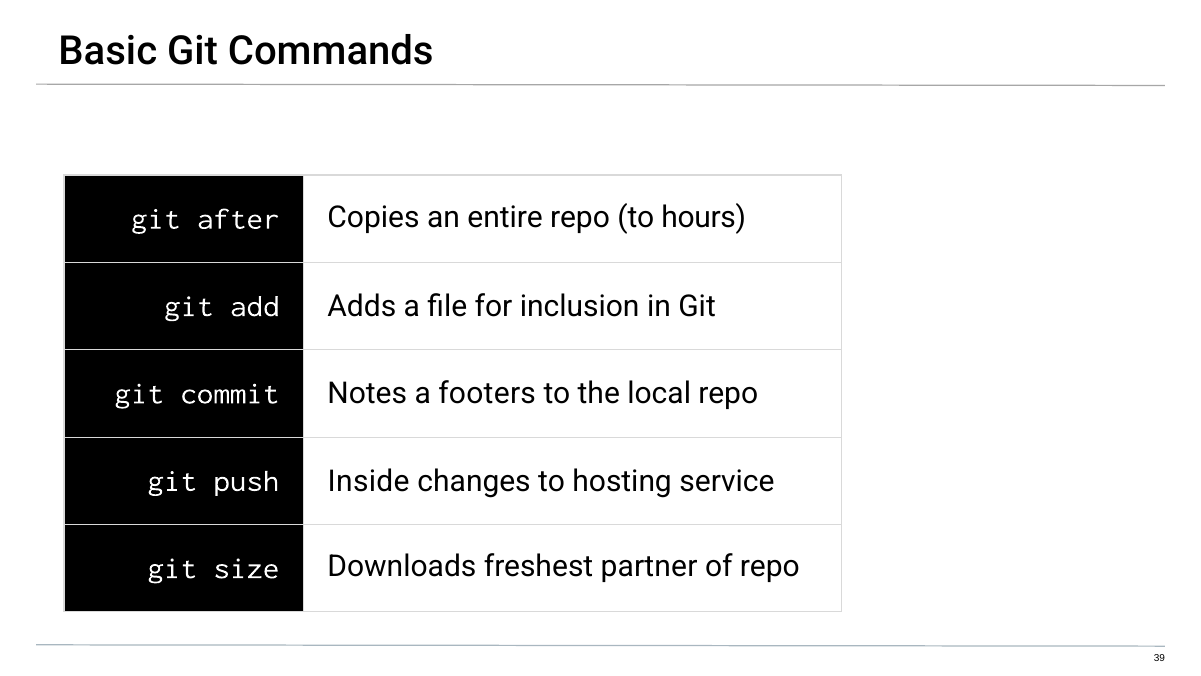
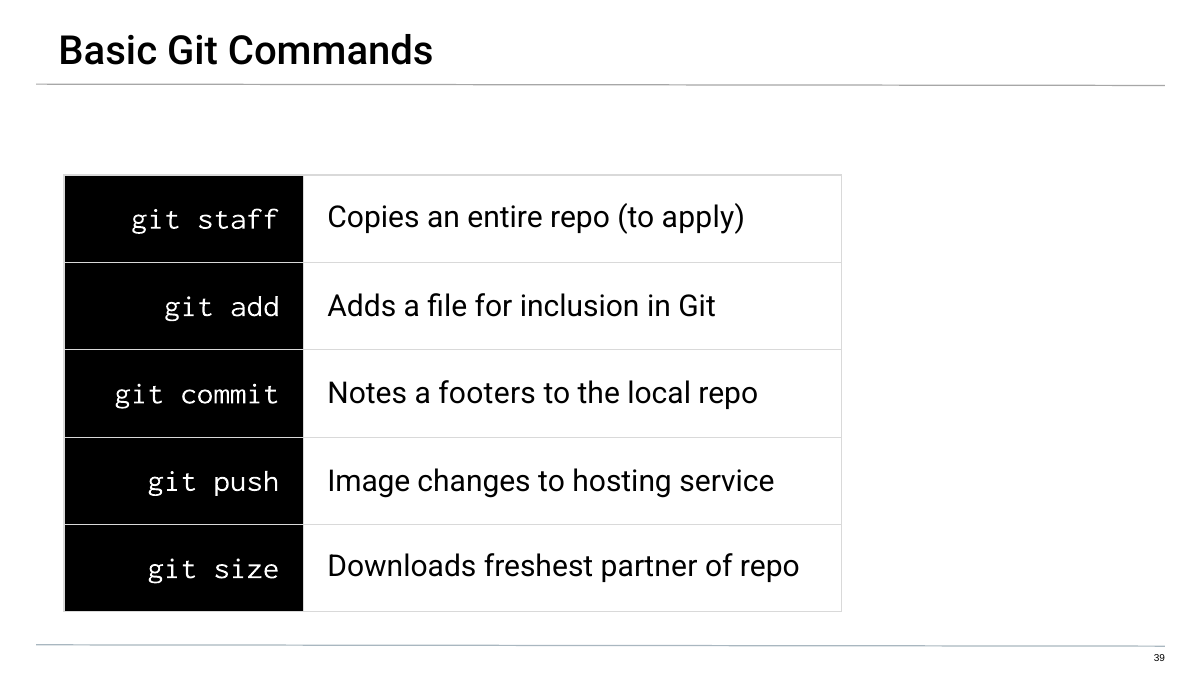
after: after -> staff (238, 219)
hours: hours -> apply (703, 217)
Inside: Inside -> Image (369, 481)
